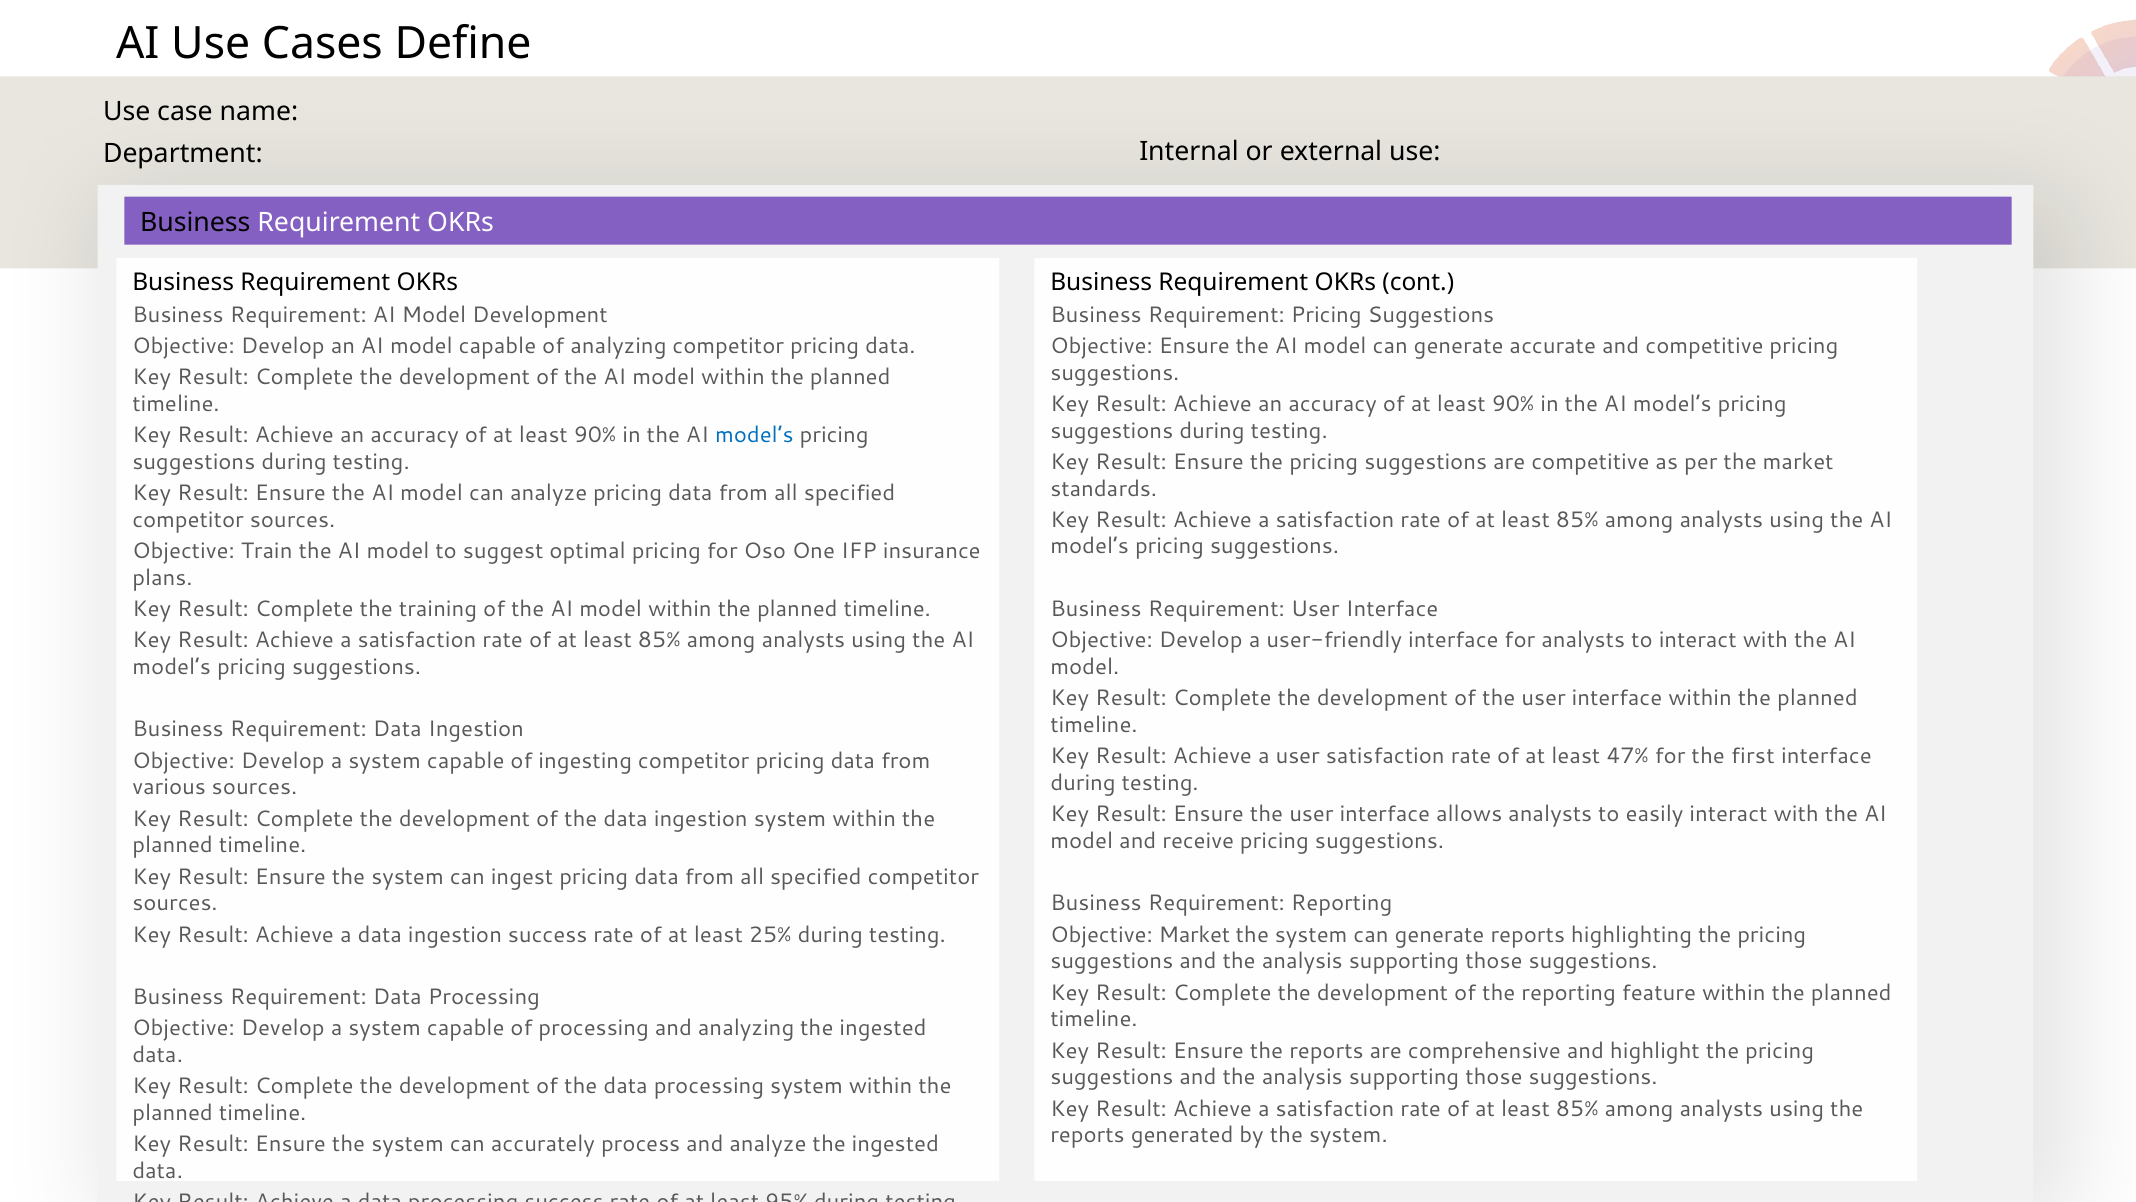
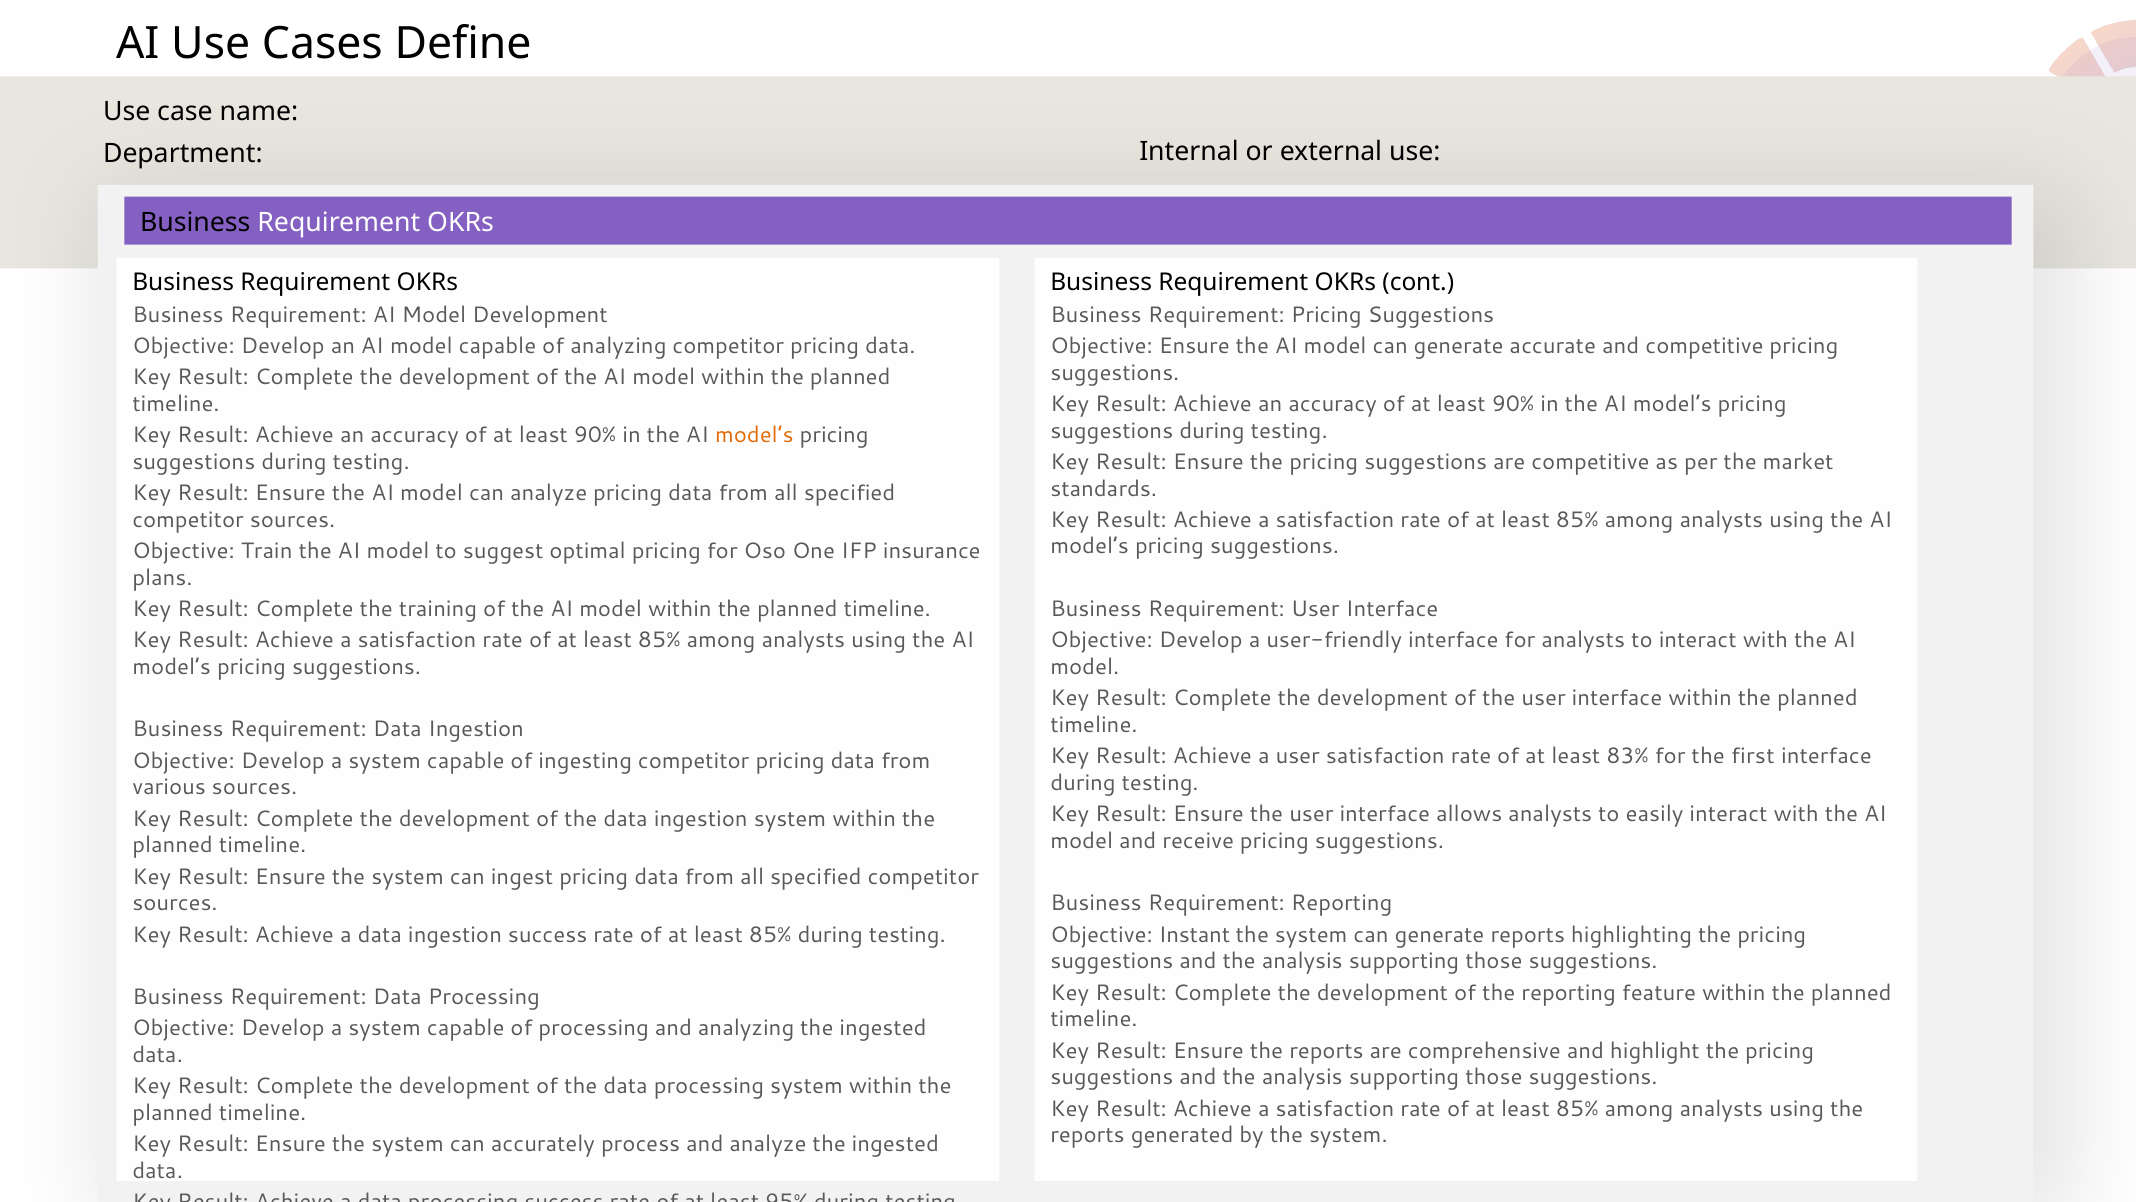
model’s colour: blue -> orange (754, 435)
47%: 47% -> 83% (1628, 756)
25%: 25% -> 85% (770, 934)
Objective Market: Market -> Instant (1194, 934)
